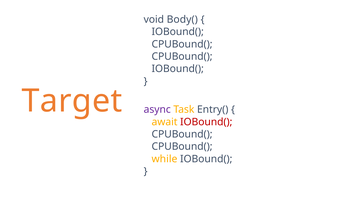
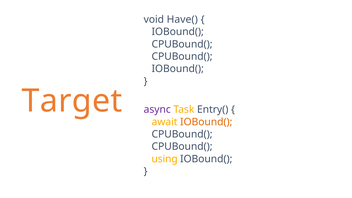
Body(: Body( -> Have( (182, 19)
IOBound( colour: red -> orange (206, 122)
while: while -> using (165, 159)
